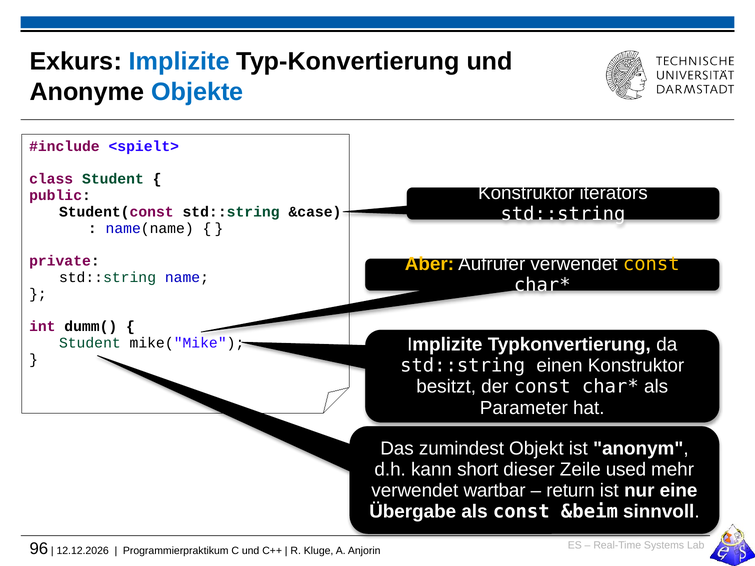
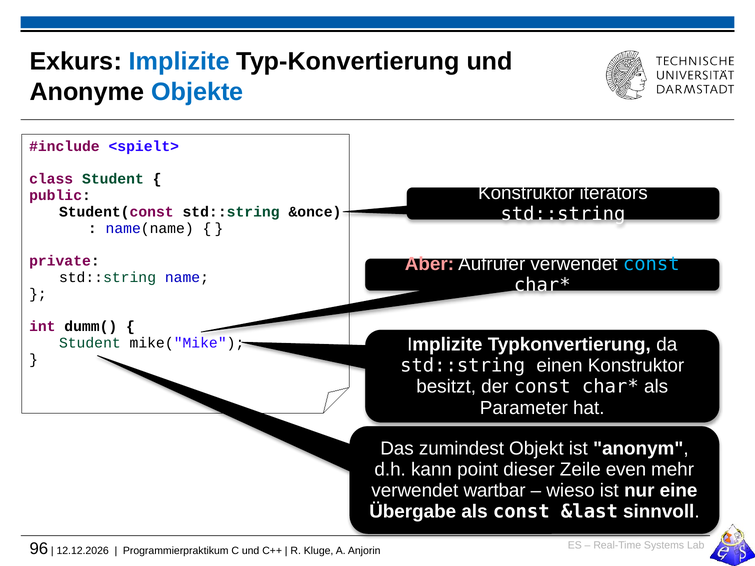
&case: &case -> &once (315, 212)
Aber colour: yellow -> pink (429, 264)
const colour: yellow -> light blue (651, 264)
short: short -> point (478, 470)
used: used -> even (626, 470)
return: return -> wieso (570, 491)
&beim: &beim -> &last (589, 512)
